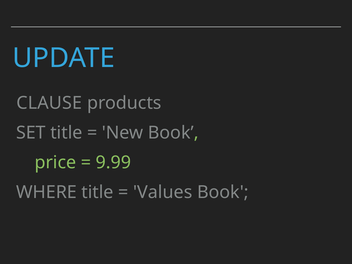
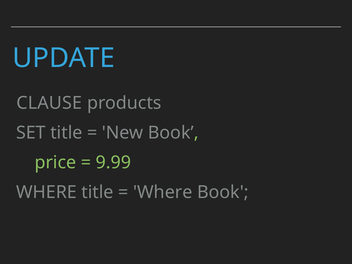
Values: Values -> Where (163, 192)
